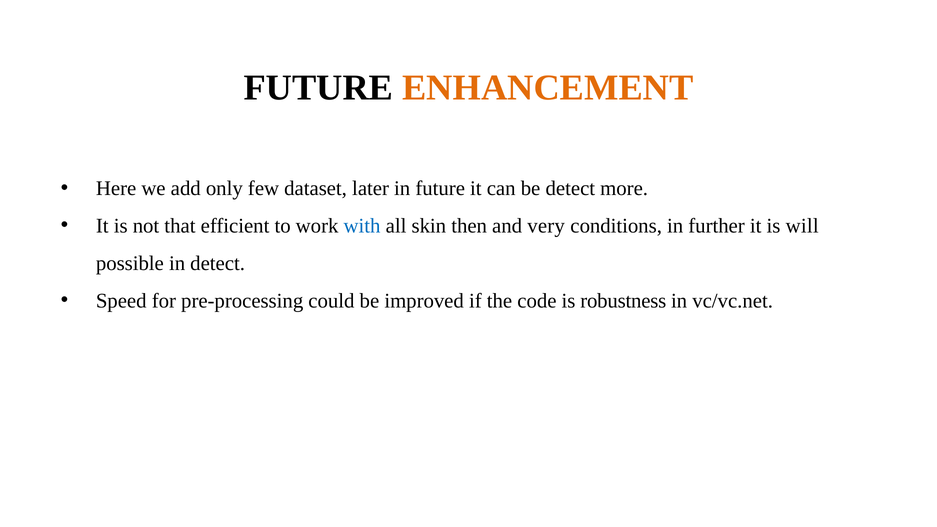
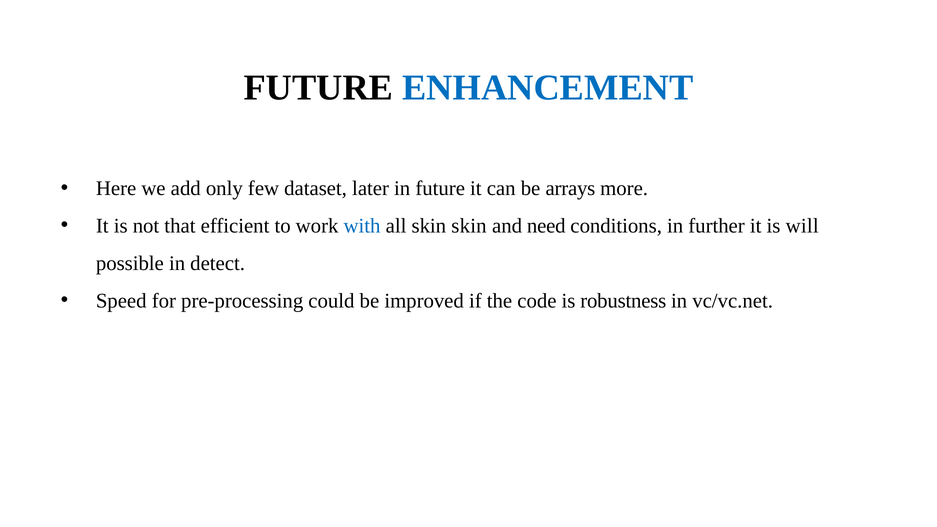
ENHANCEMENT colour: orange -> blue (548, 88)
be detect: detect -> arrays (570, 188)
skin then: then -> skin (469, 226)
very: very -> need (546, 226)
